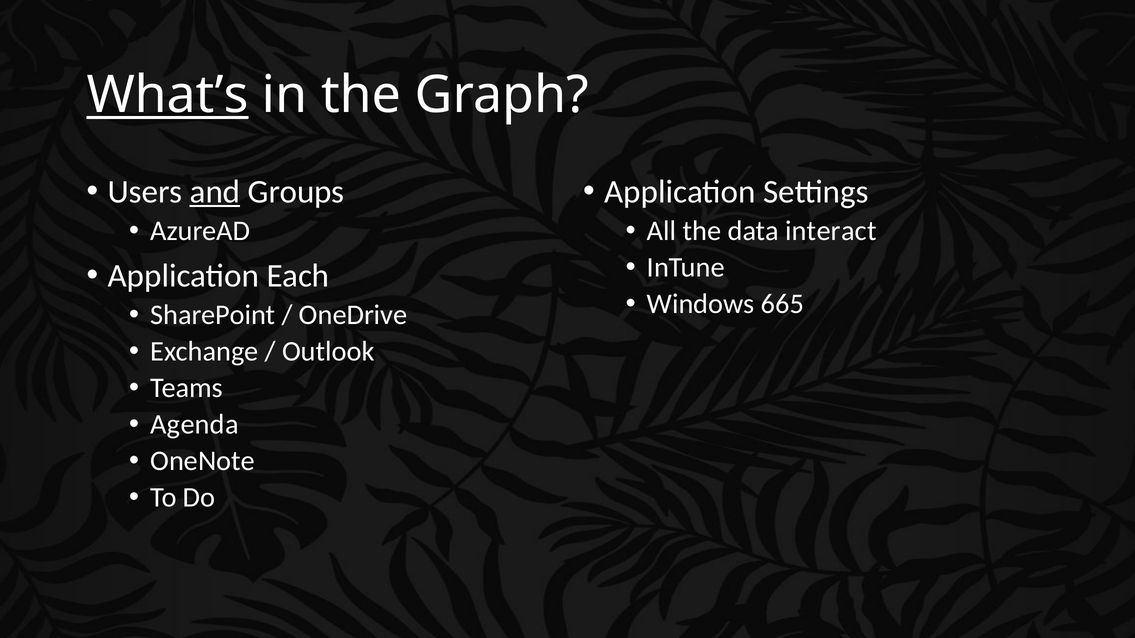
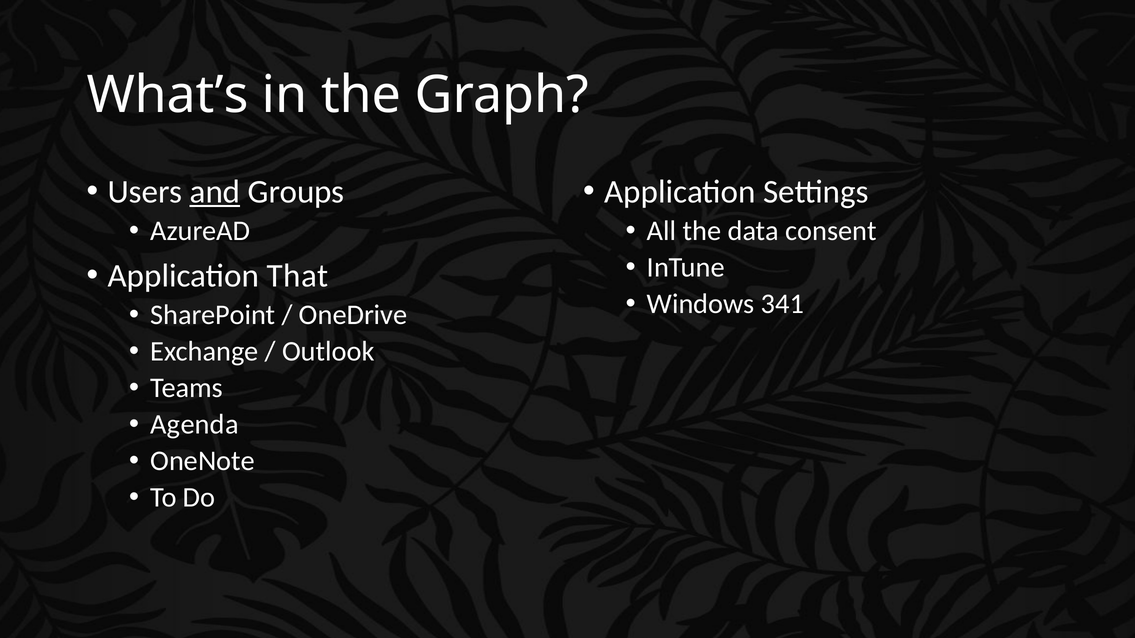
What’s underline: present -> none (168, 95)
interact: interact -> consent (831, 231)
Each: Each -> That (298, 276)
665: 665 -> 341 (782, 304)
